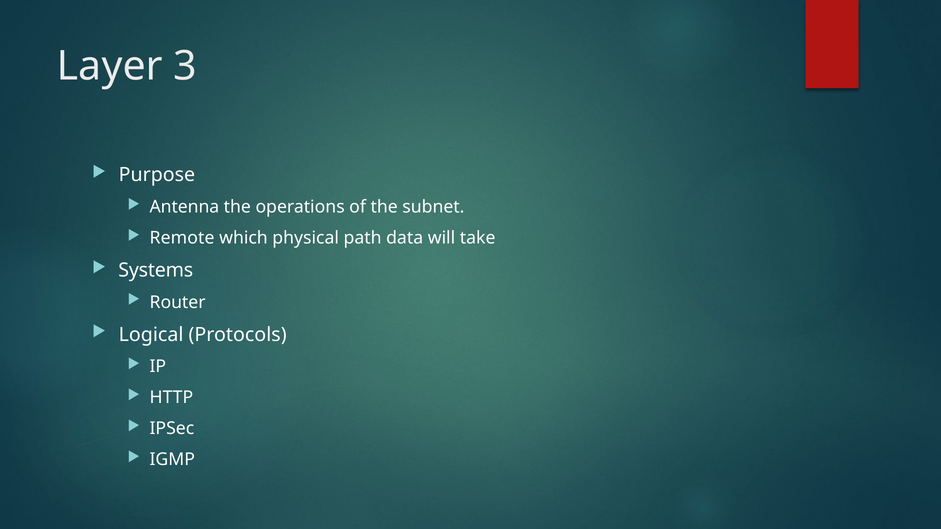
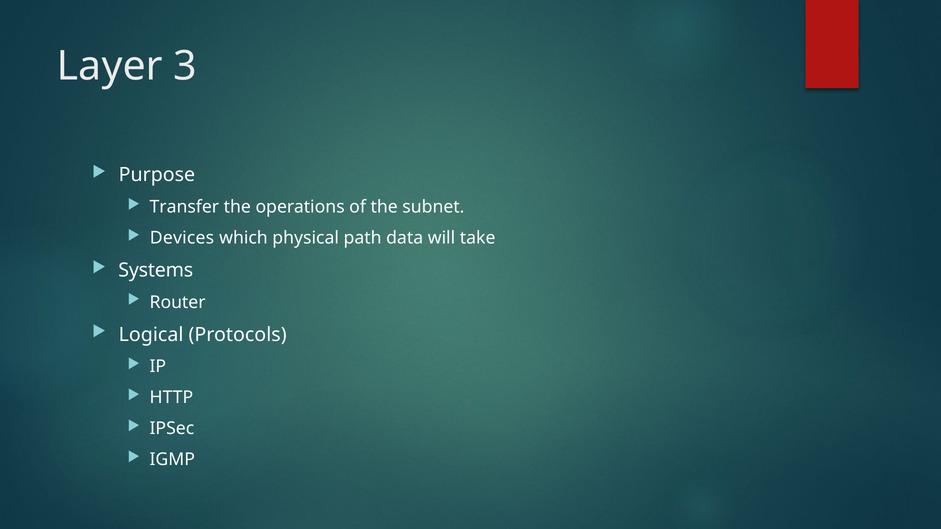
Antenna: Antenna -> Transfer (184, 207)
Remote: Remote -> Devices (182, 238)
